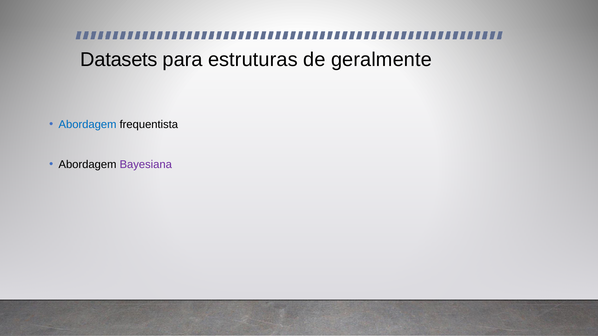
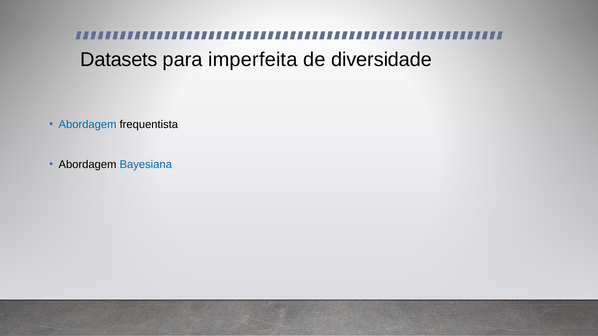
estruturas: estruturas -> imperfeita (253, 60)
geralmente: geralmente -> diversidade (382, 60)
Bayesiana colour: purple -> blue (146, 165)
